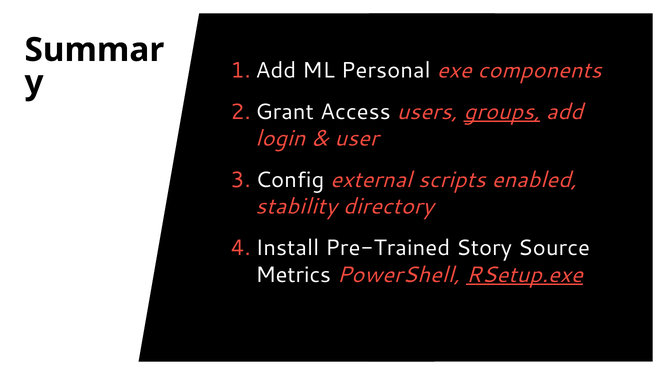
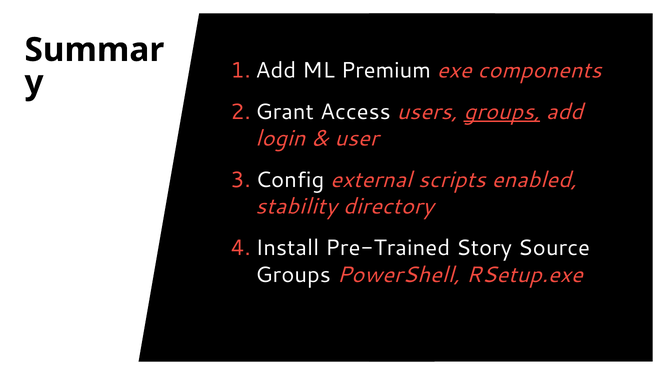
Personal: Personal -> Premium (386, 70)
Metrics: Metrics -> Groups (293, 274)
RSetup.exe underline: present -> none (525, 274)
